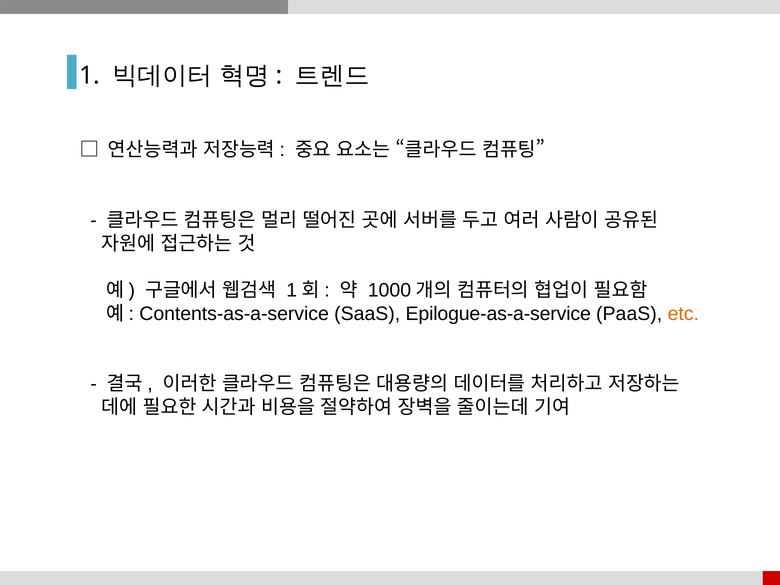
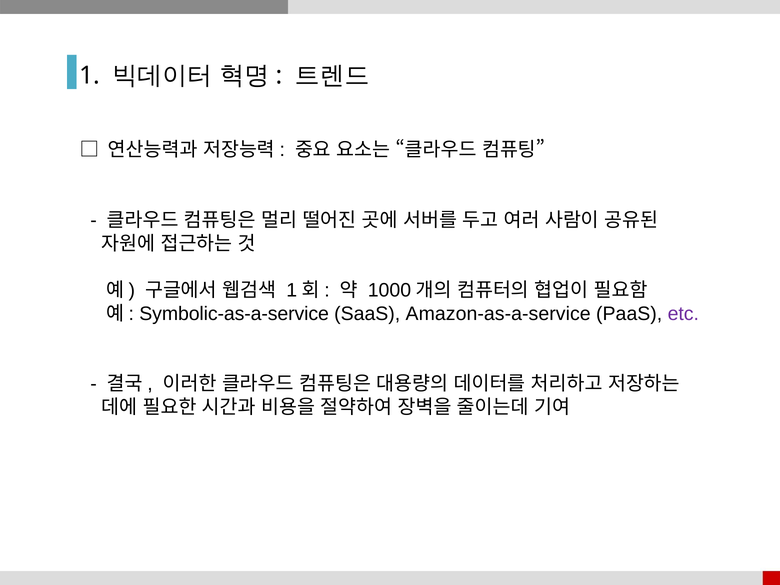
Contents-as-a-service: Contents-as-a-service -> Symbolic-as-a-service (234, 314)
Epilogue-as-a-service: Epilogue-as-a-service -> Amazon-as-a-service (498, 314)
etc colour: orange -> purple (683, 314)
